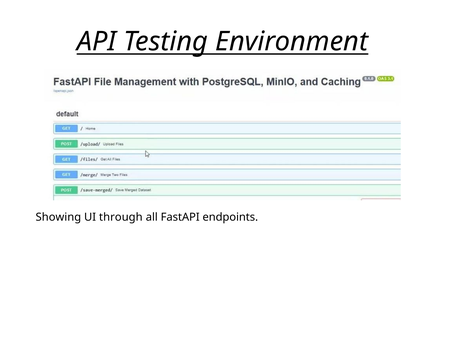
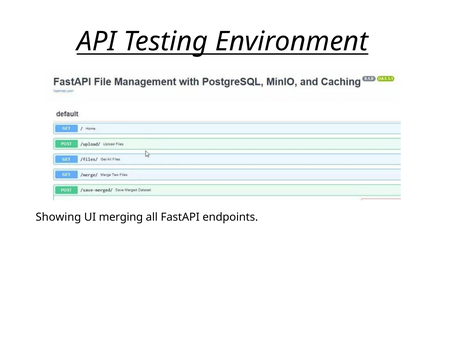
through: through -> merging (121, 217)
